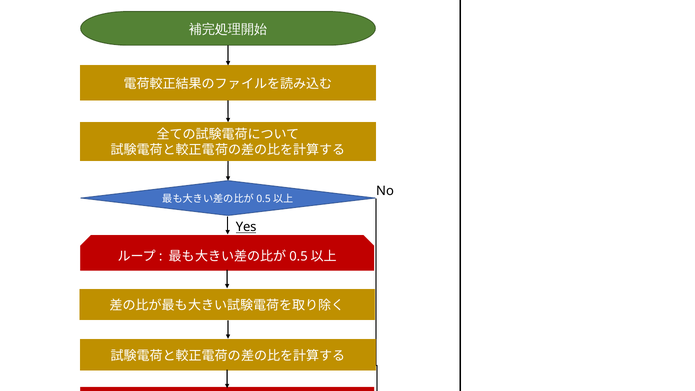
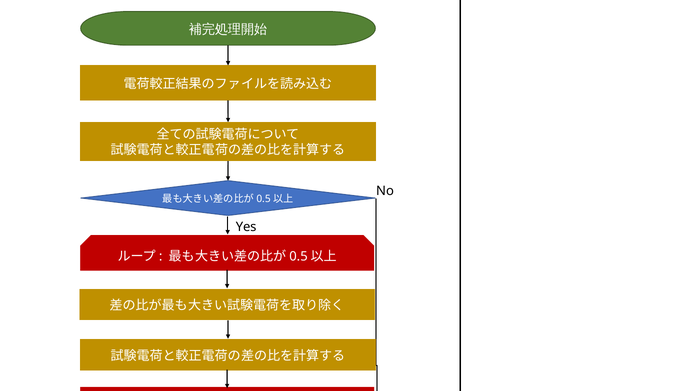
Yes underline: present -> none (246, 227)
